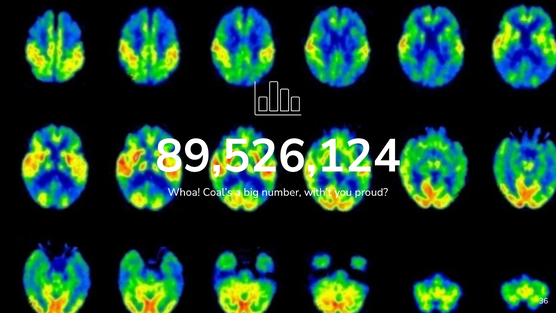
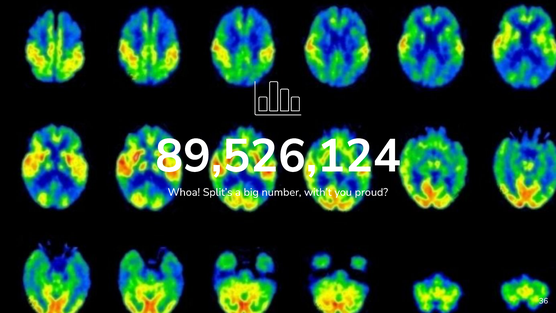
Coal’s: Coal’s -> Split’s (218, 192)
